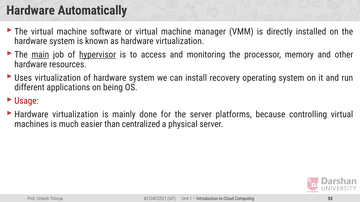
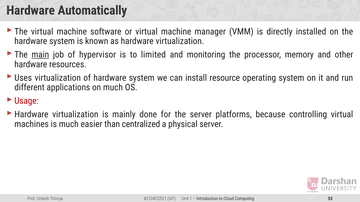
hypervisor underline: present -> none (98, 55)
access: access -> limited (153, 55)
recovery: recovery -> resource (225, 78)
on being: being -> much (113, 88)
